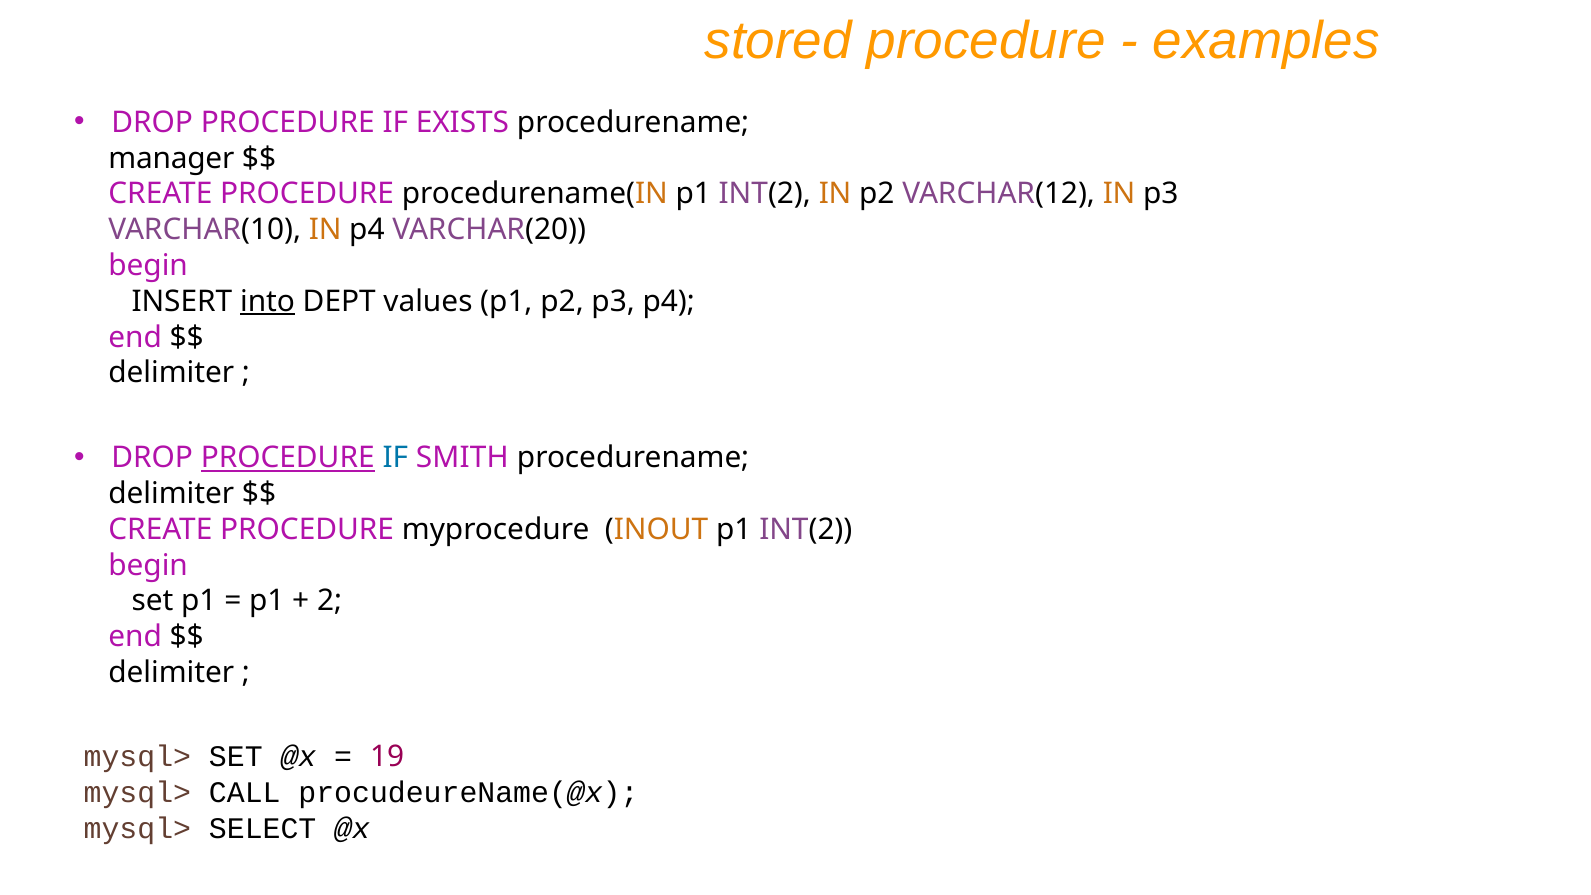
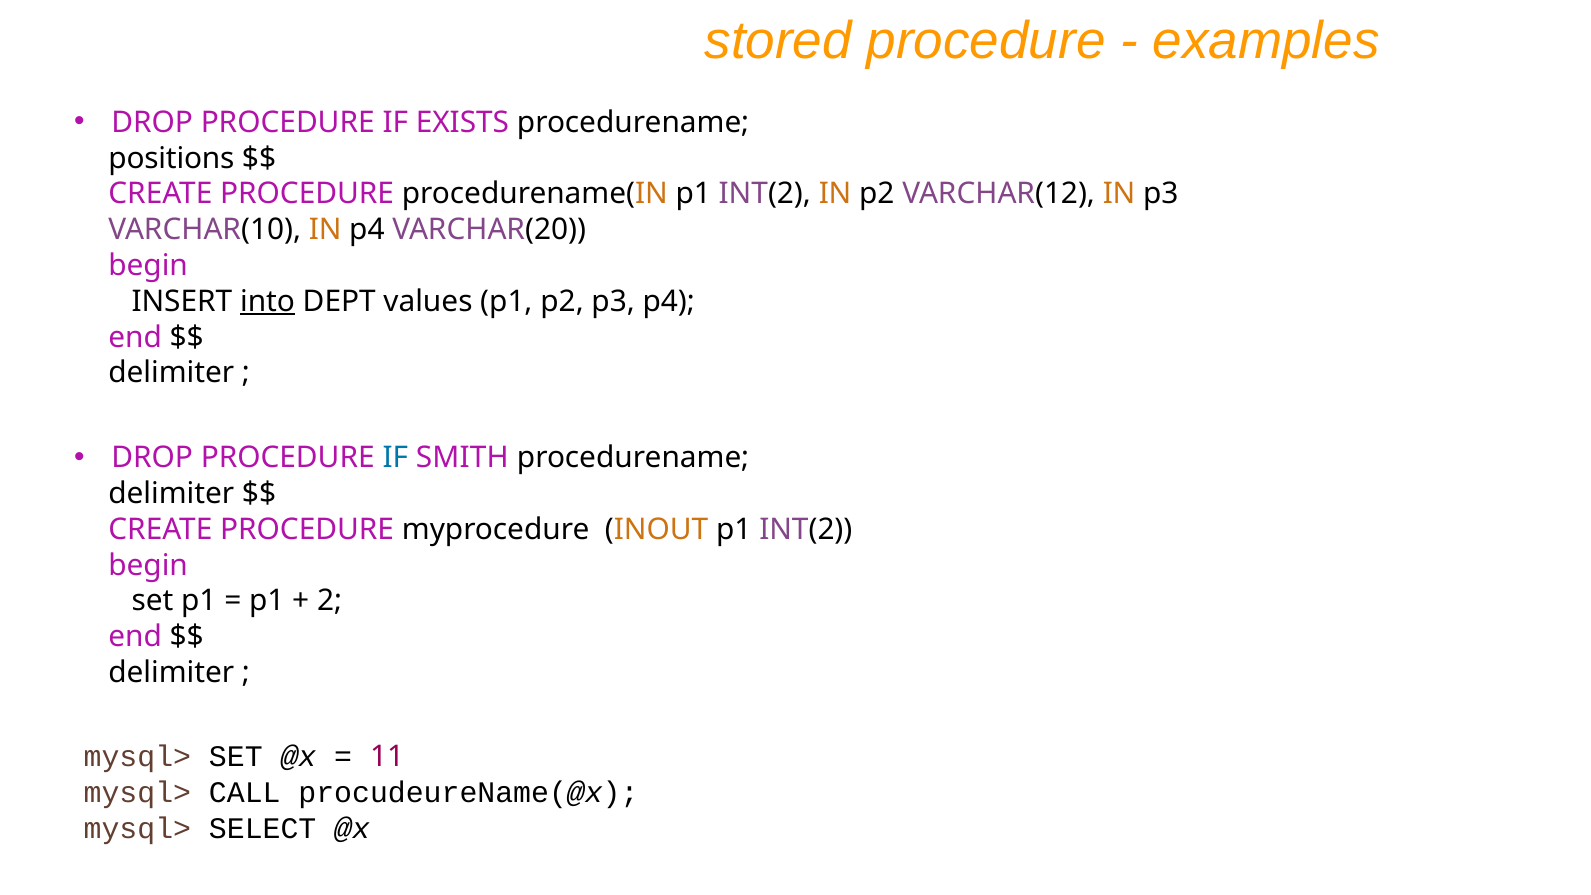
manager: manager -> positions (171, 158)
PROCEDURE underline: present -> none (288, 458)
19: 19 -> 11 (387, 757)
